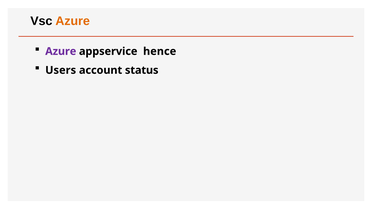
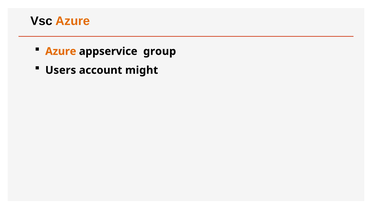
Azure colour: purple -> orange (61, 51)
hence: hence -> group (160, 51)
status: status -> might (142, 70)
